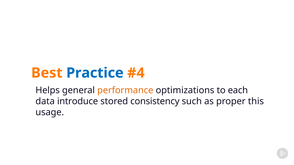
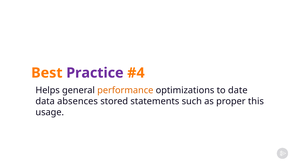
Practice colour: blue -> purple (95, 73)
each: each -> date (238, 91)
introduce: introduce -> absences (77, 102)
consistency: consistency -> statements (155, 102)
